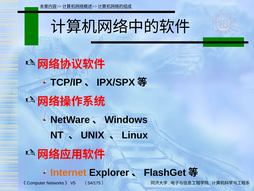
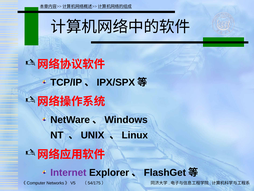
Internet colour: orange -> purple (68, 172)
